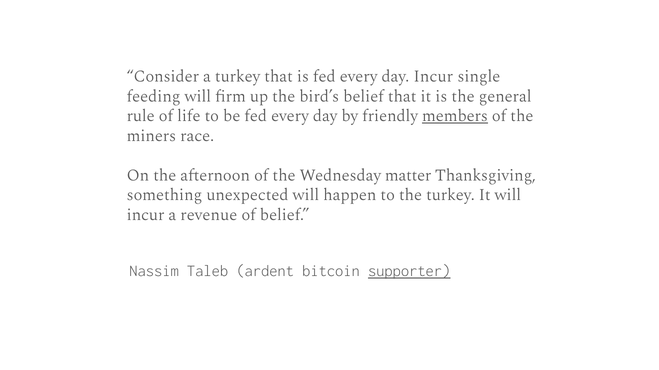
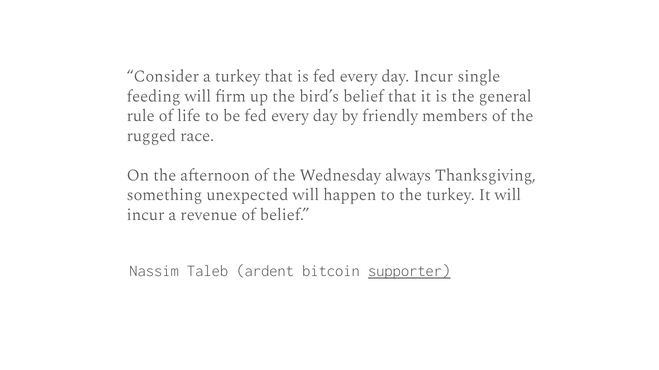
members underline: present -> none (455, 116)
miners: miners -> rugged (151, 136)
matter: matter -> always (408, 176)
